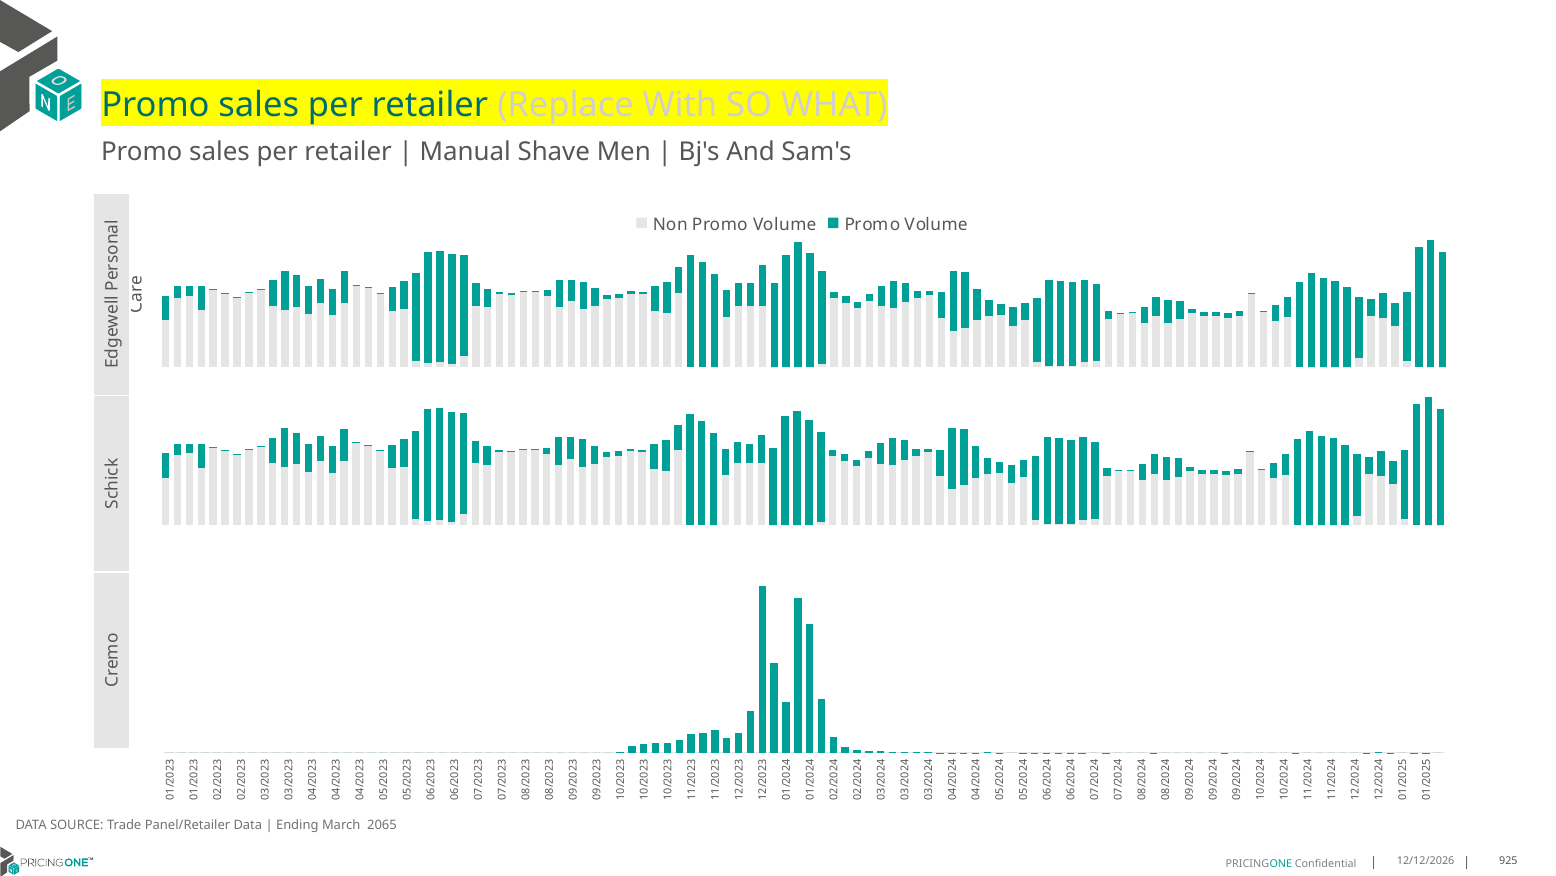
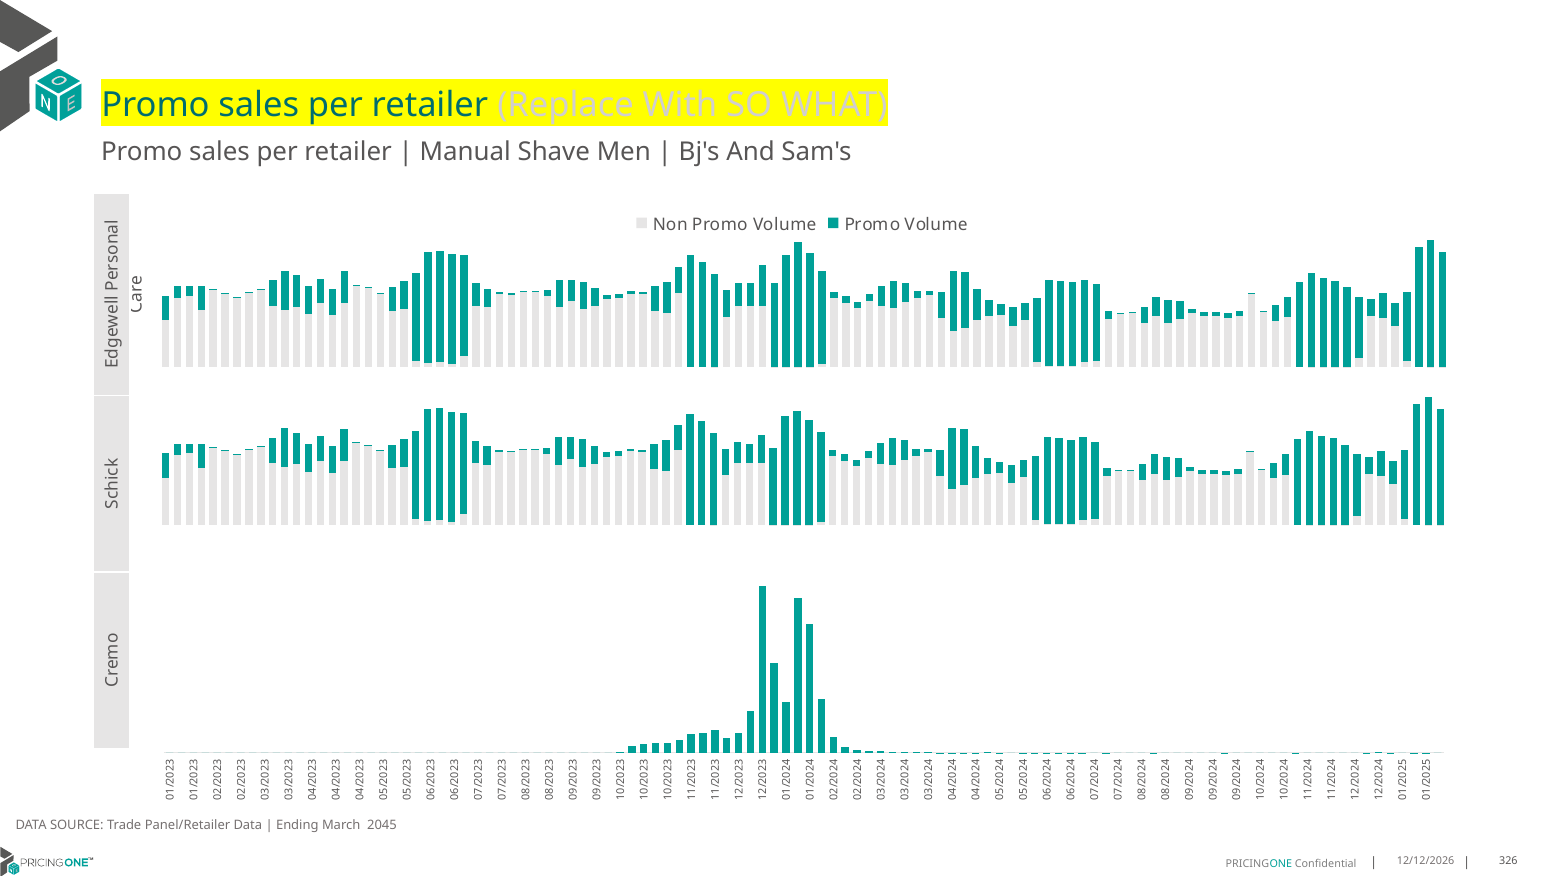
2065: 2065 -> 2045 (382, 824)
925: 925 -> 326 (1508, 861)
